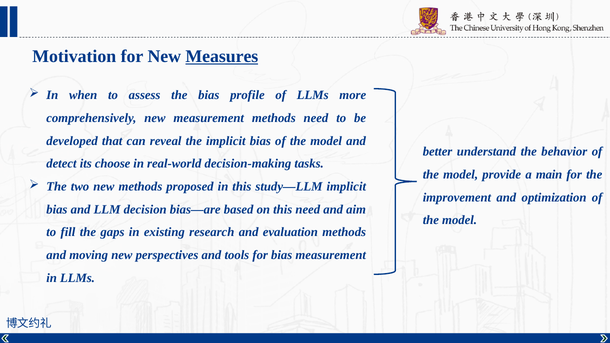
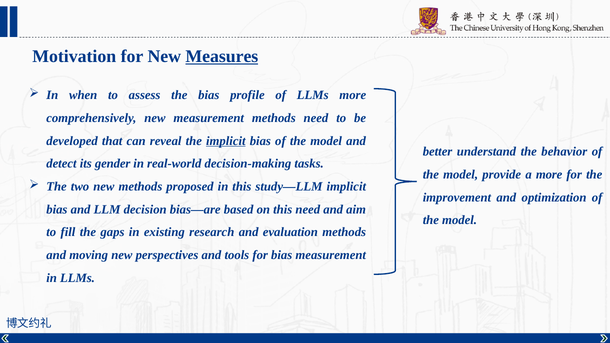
implicit underline: none -> present (226, 141)
choose: choose -> gender (113, 164)
a main: main -> more (549, 175)
